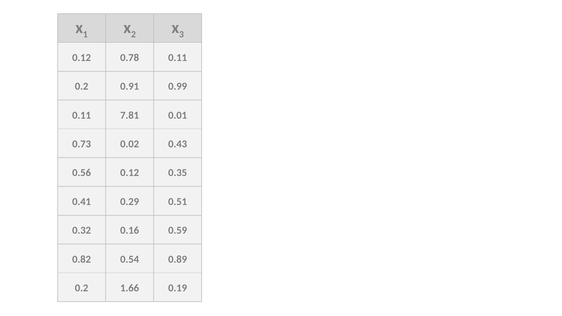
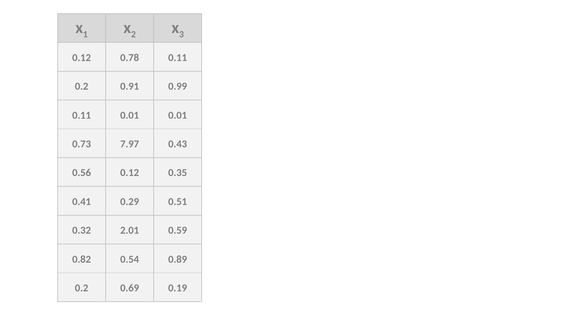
0.11 7.81: 7.81 -> 0.01 (130, 115)
0.02: 0.02 -> 7.97 (130, 144)
0.16: 0.16 -> 2.01 (130, 230)
1.66: 1.66 -> 0.69 (130, 288)
